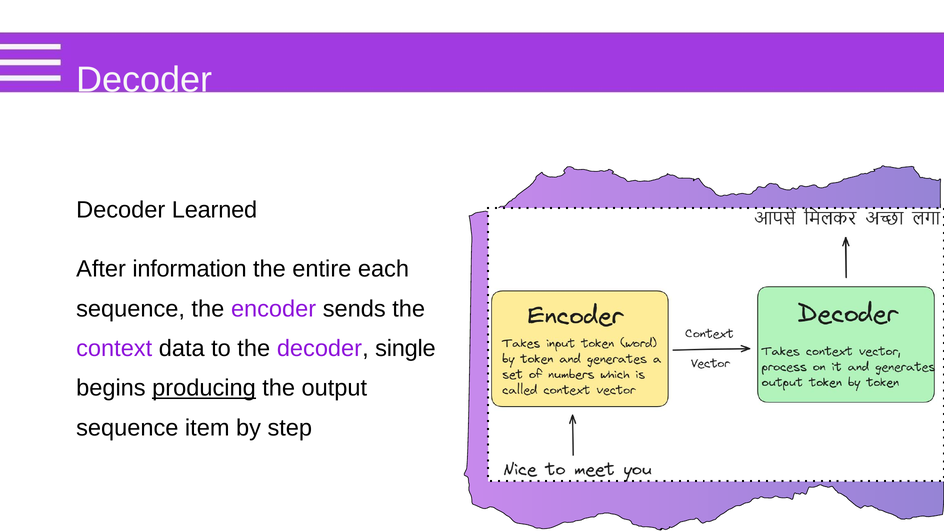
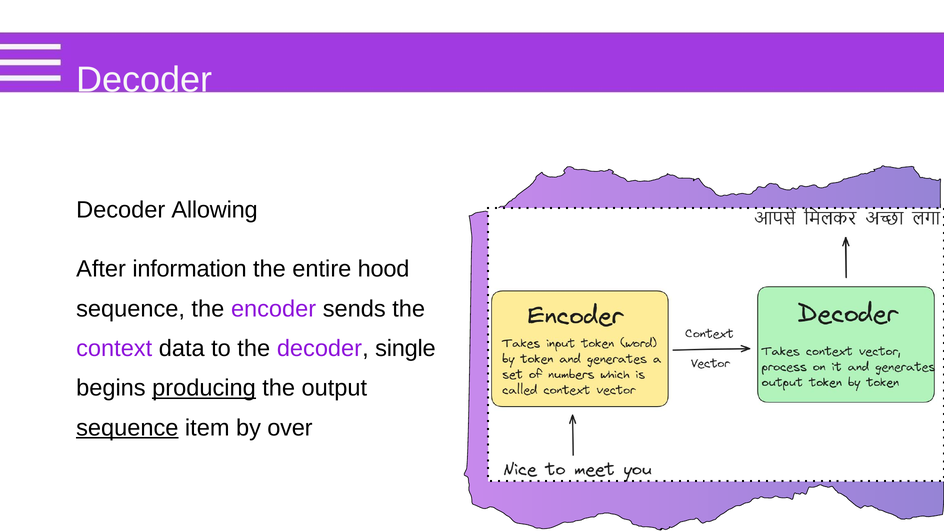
Learned: Learned -> Allowing (215, 210)
each: each -> hood (384, 269)
sequence underline: none -> present (127, 428)
step: step -> over (290, 428)
